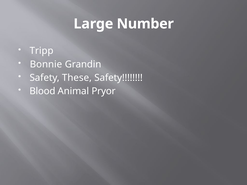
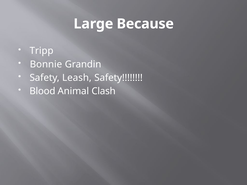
Number: Number -> Because (145, 24)
These: These -> Leash (77, 78)
Pryor: Pryor -> Clash (104, 91)
